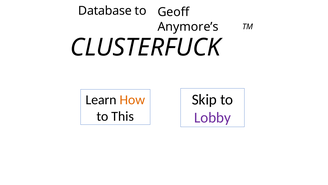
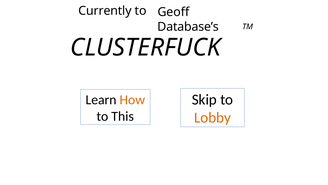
Database: Database -> Currently (105, 11)
Anymore’s: Anymore’s -> Database’s (188, 27)
Lobby colour: purple -> orange (212, 117)
